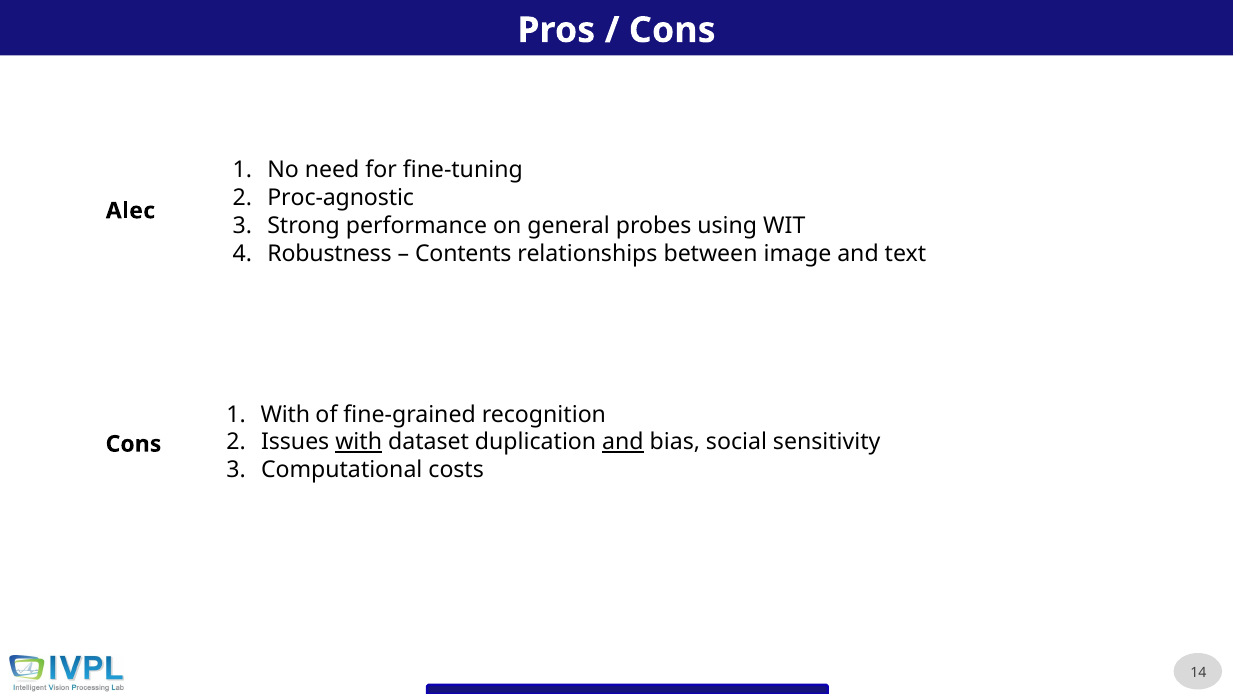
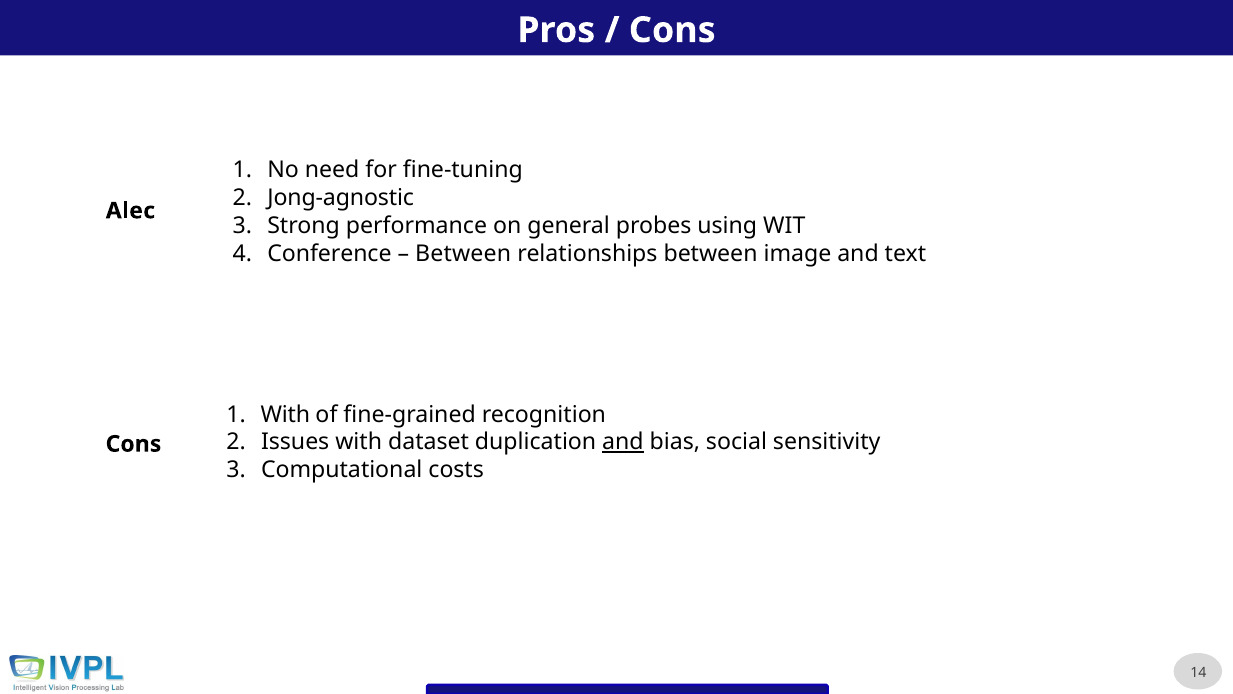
Proc-agnostic: Proc-agnostic -> Jong-agnostic (341, 198)
Robustness: Robustness -> Conference (329, 253)
Contents: Contents -> Between (463, 253)
with underline: present -> none (359, 442)
